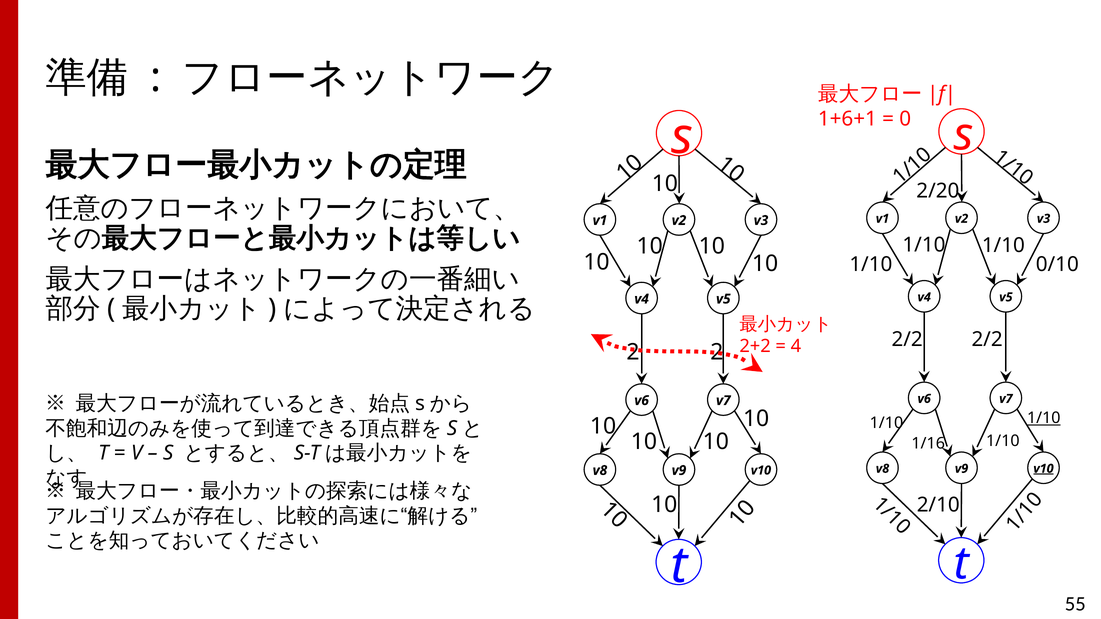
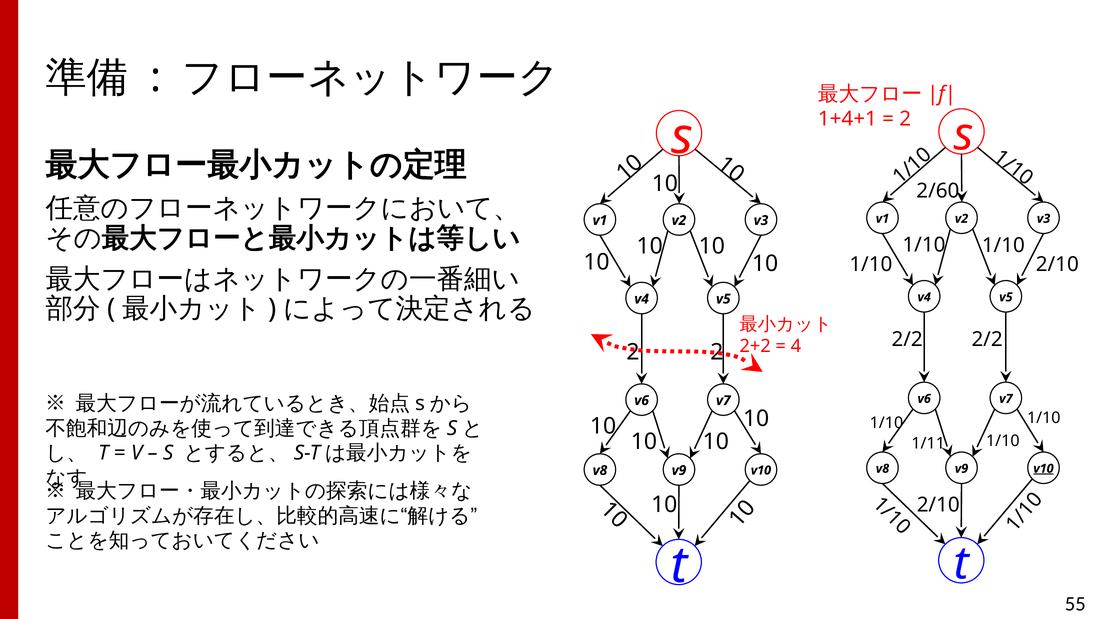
1+6+1: 1+6+1 -> 1+4+1 (847, 119)
0: 0 -> 2 (905, 119)
2/20: 2/20 -> 2/60 (938, 191)
0/10: 0/10 -> 2/10 (1057, 265)
1/10 underline: present -> none (1044, 418)
1/16: 1/16 -> 1/11 (928, 443)
